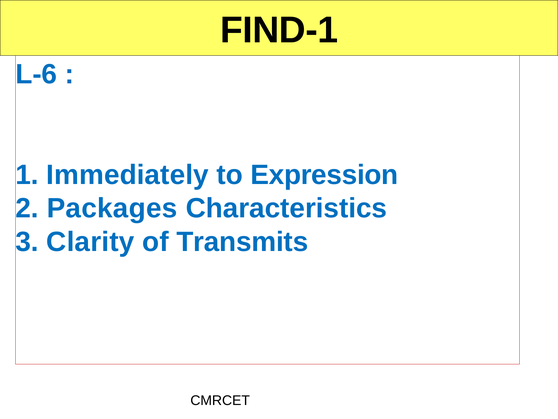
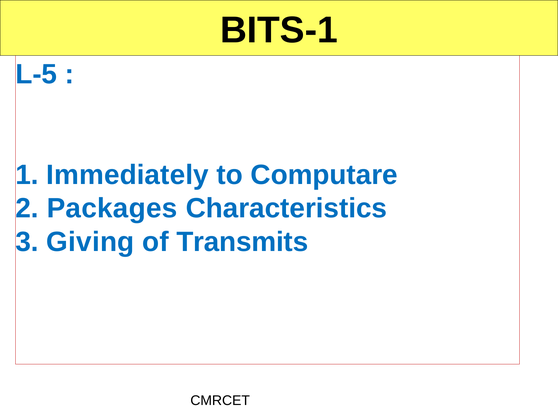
FIND-1: FIND-1 -> BITS-1 (279, 30)
L-6: L-6 -> L-5 (36, 74)
Expression: Expression -> Computare (324, 175)
Clarity: Clarity -> Giving (90, 242)
